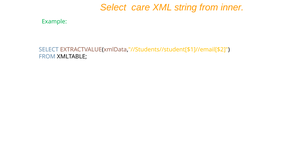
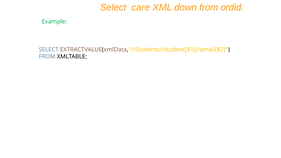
string: string -> down (186, 7)
inner: inner -> ordid (232, 7)
